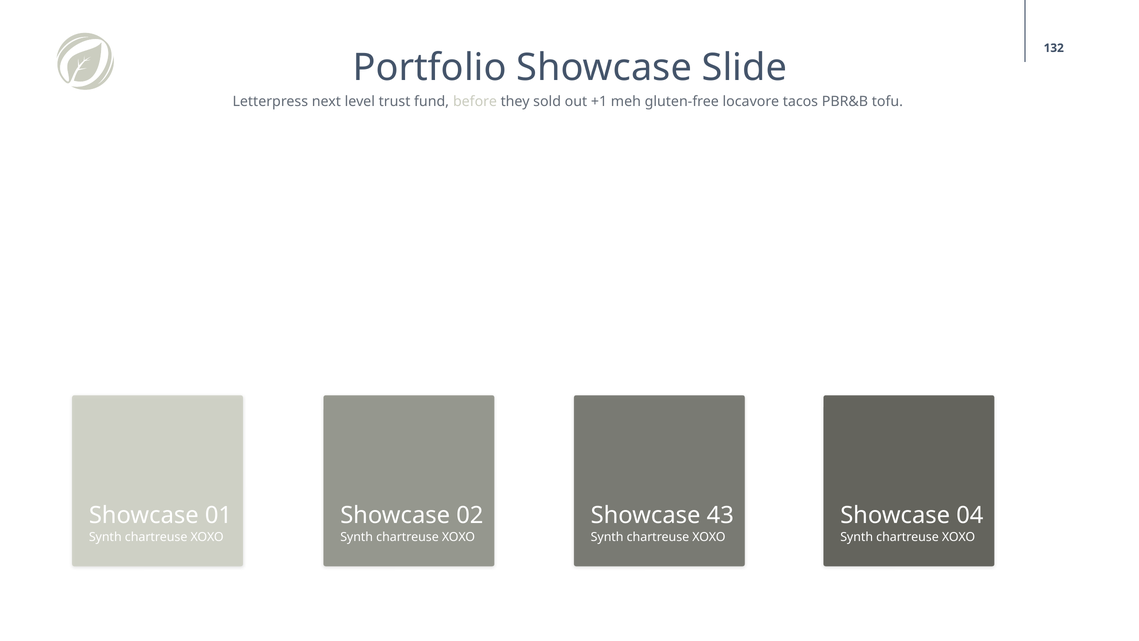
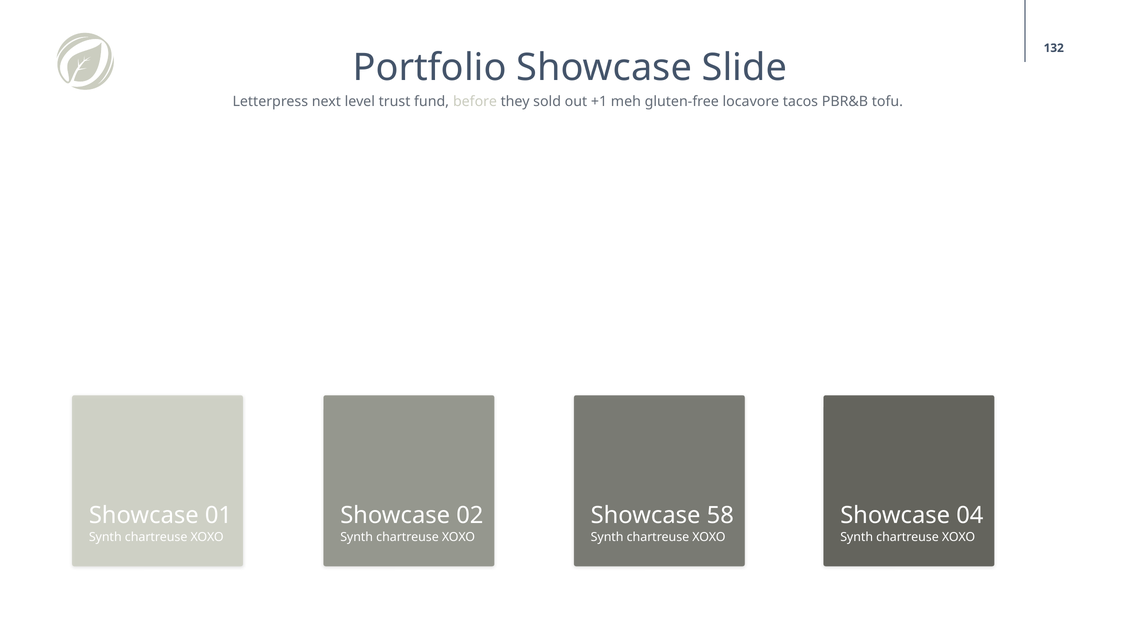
43: 43 -> 58 (720, 515)
